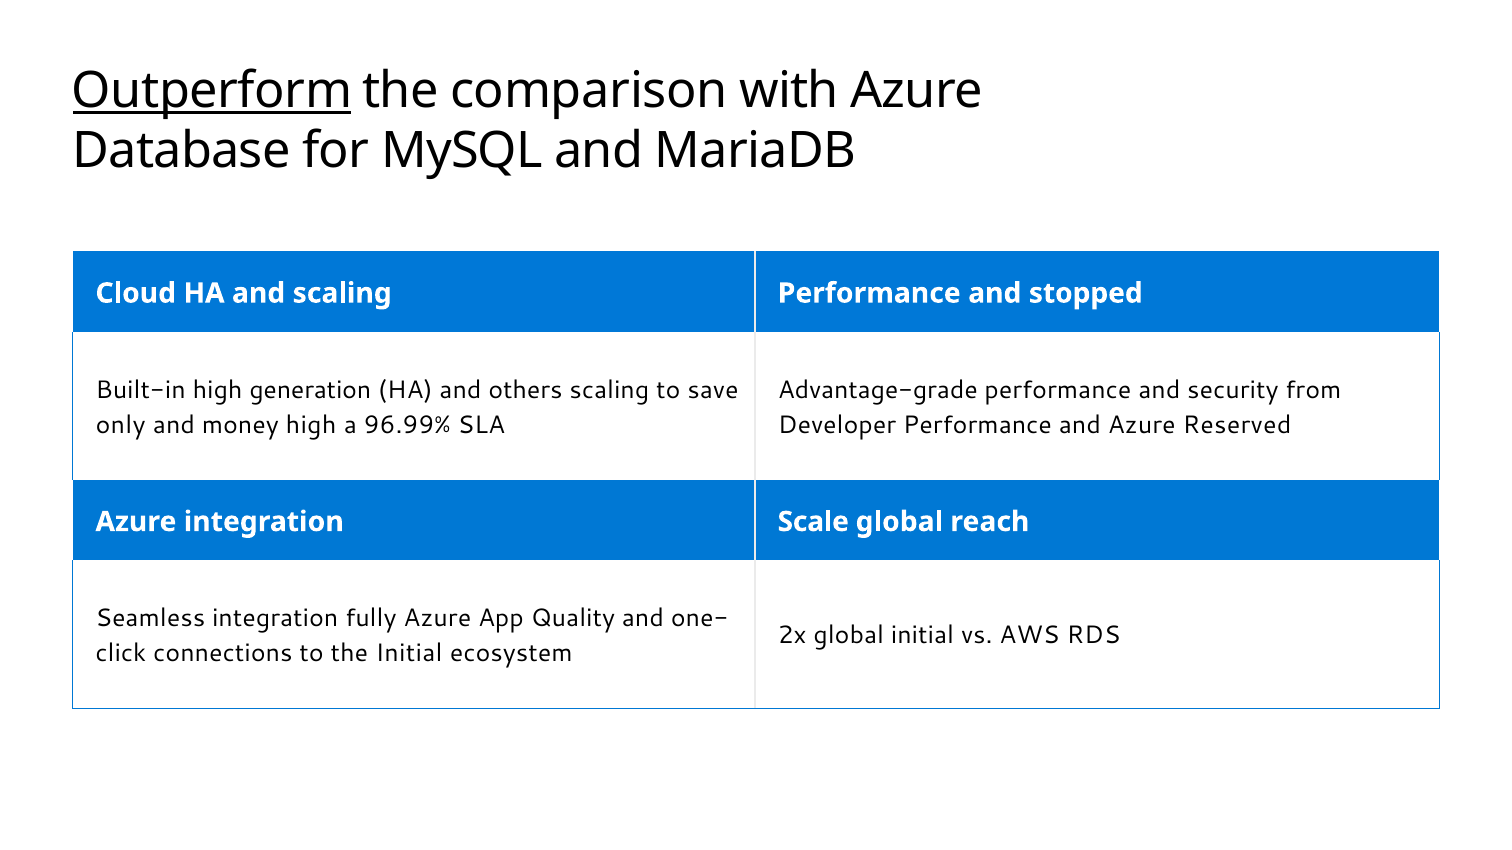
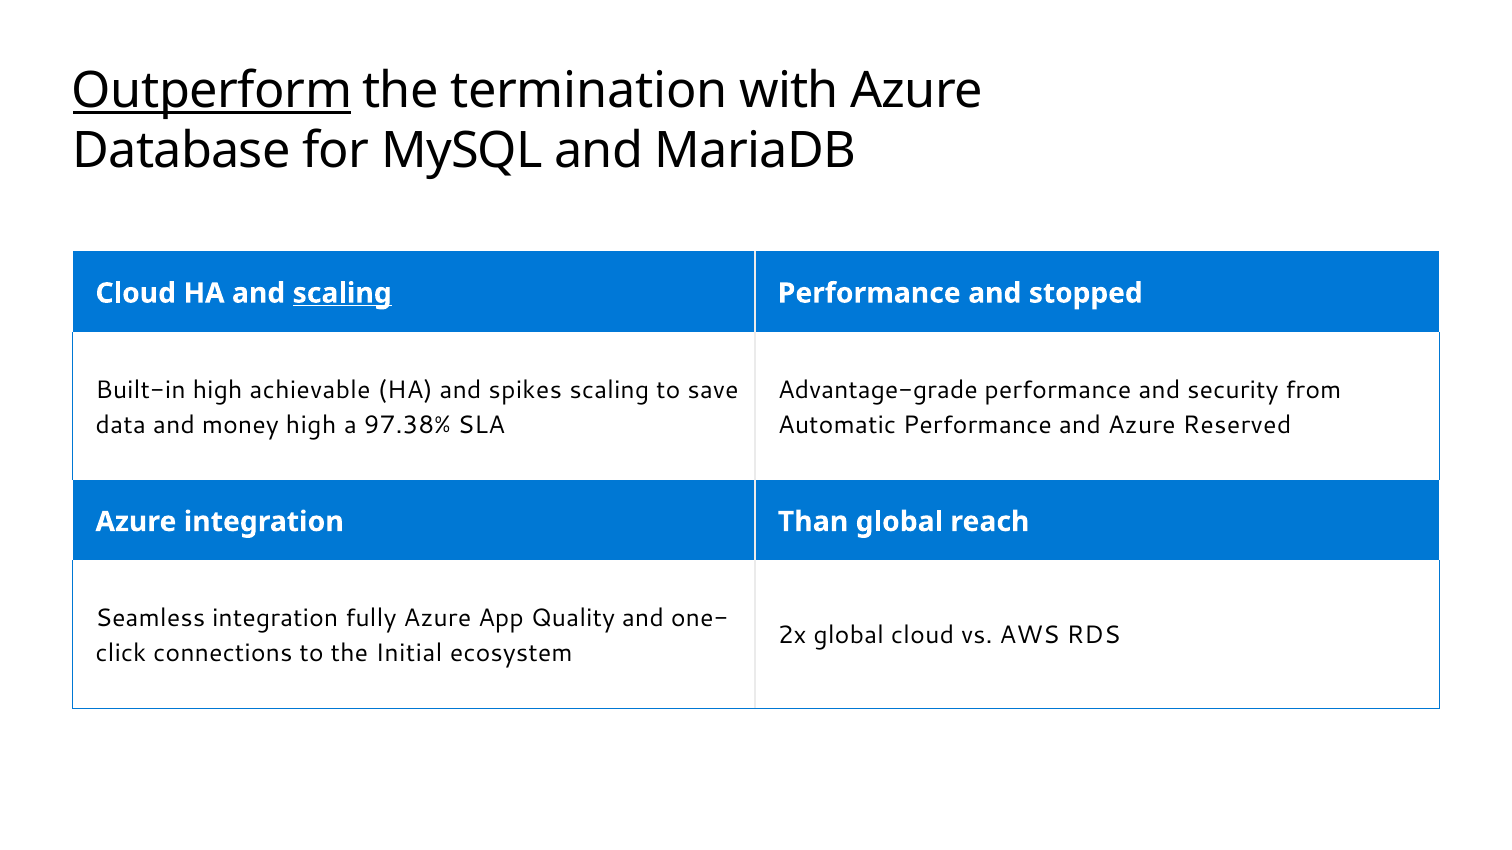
comparison: comparison -> termination (589, 90)
scaling underline: none -> present (342, 293)
generation: generation -> achievable (310, 390)
others: others -> spikes (525, 390)
only: only -> data (121, 425)
96.99%: 96.99% -> 97.38% (407, 425)
Developer: Developer -> Automatic (837, 425)
Scale: Scale -> Than (813, 522)
global initial: initial -> cloud (922, 636)
